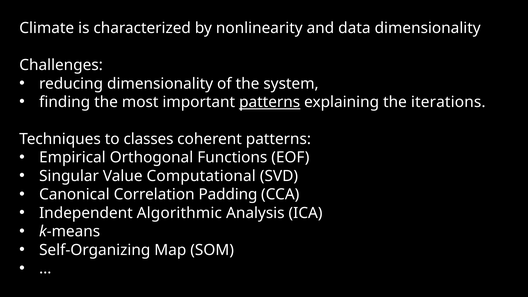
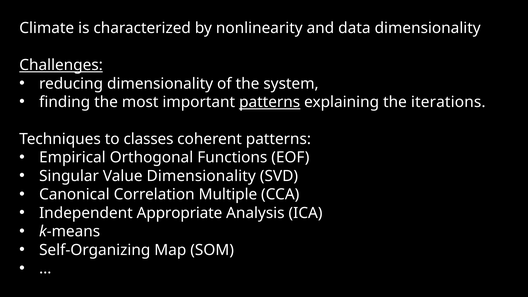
Challenges underline: none -> present (61, 65)
Value Computational: Computational -> Dimensionality (201, 176)
Padding: Padding -> Multiple (228, 195)
Algorithmic: Algorithmic -> Appropriate (179, 213)
